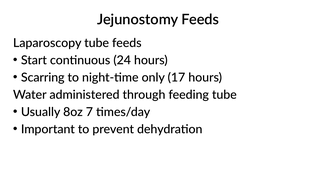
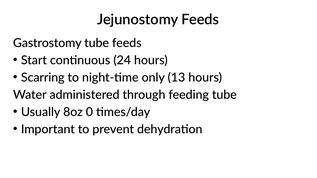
Laparoscopy: Laparoscopy -> Gastrostomy (47, 43)
17: 17 -> 13 (176, 78)
7: 7 -> 0 (89, 112)
